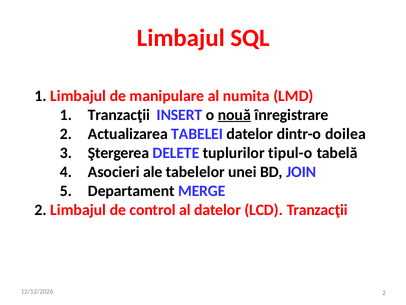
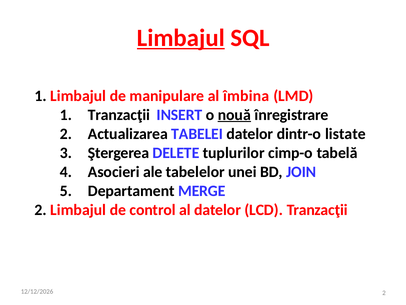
Limbajul underline: none -> present (181, 38)
numita: numita -> îmbina (246, 96)
doilea: doilea -> listate (345, 134)
tipul-o: tipul-o -> cimp-o (290, 153)
